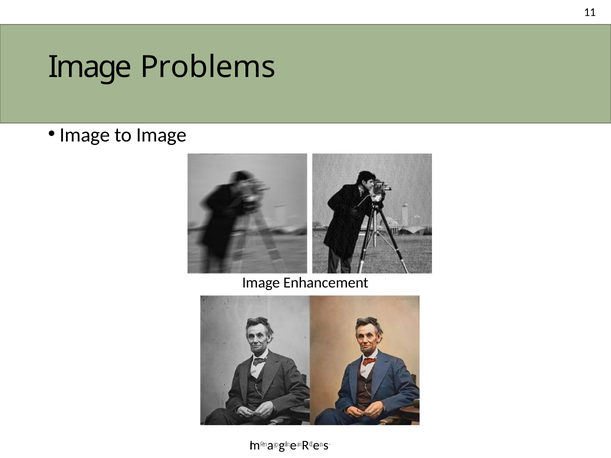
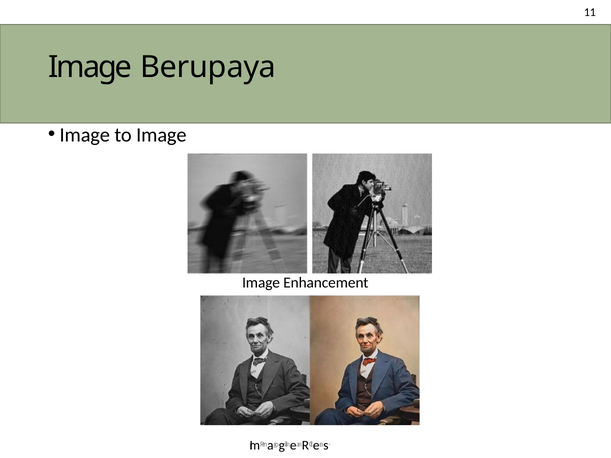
Problems: Problems -> Berupaya (208, 67)
